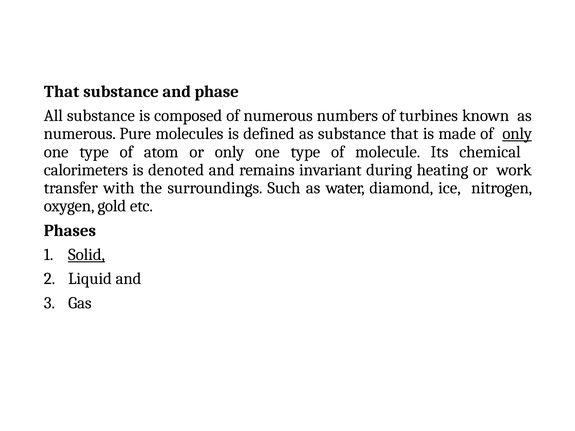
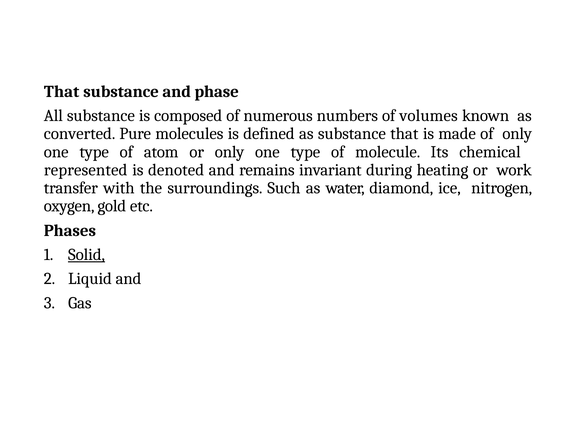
turbines: turbines -> volumes (429, 116)
numerous: numerous -> converted (80, 134)
only underline: present -> none (517, 134)
calorimeters: calorimeters -> represented (86, 170)
